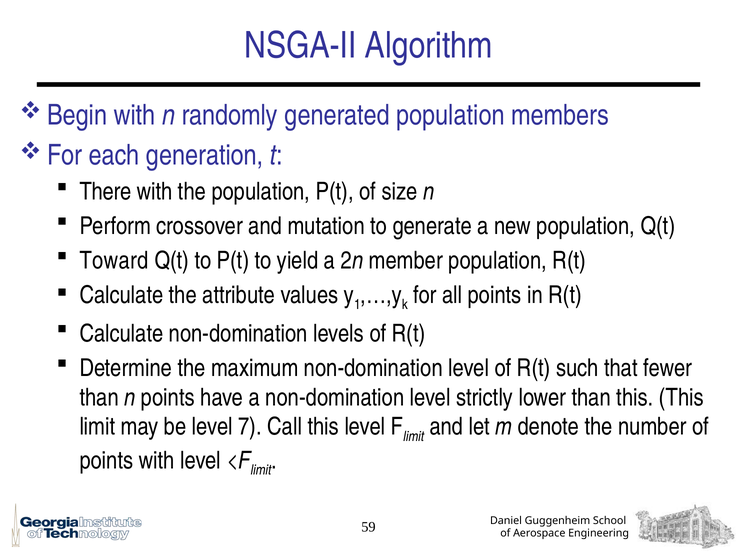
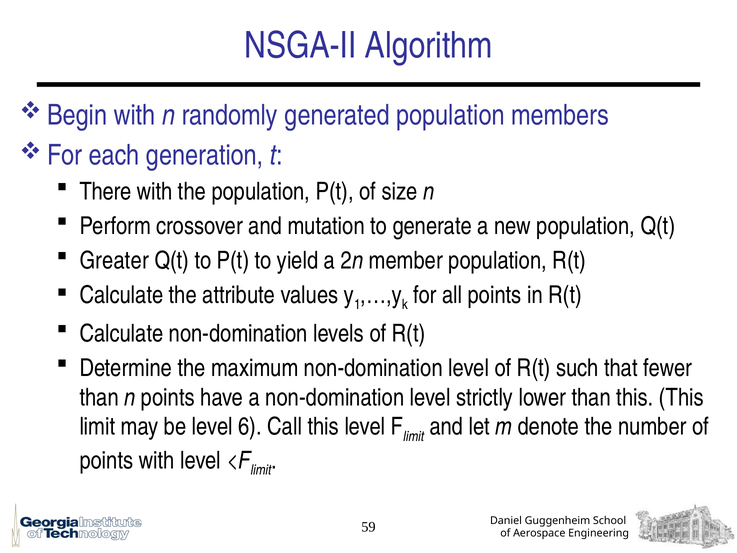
Toward: Toward -> Greater (114, 261)
7: 7 -> 6 (250, 427)
